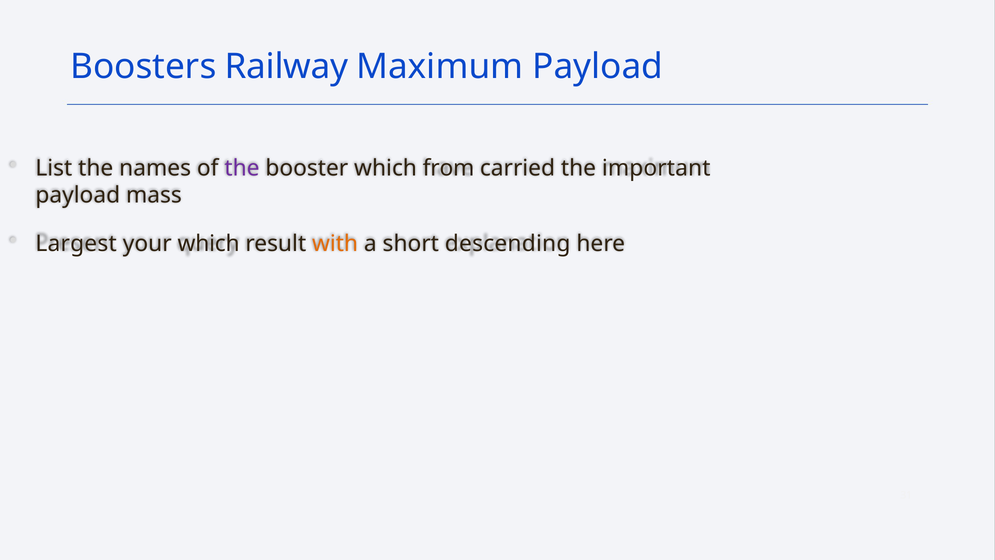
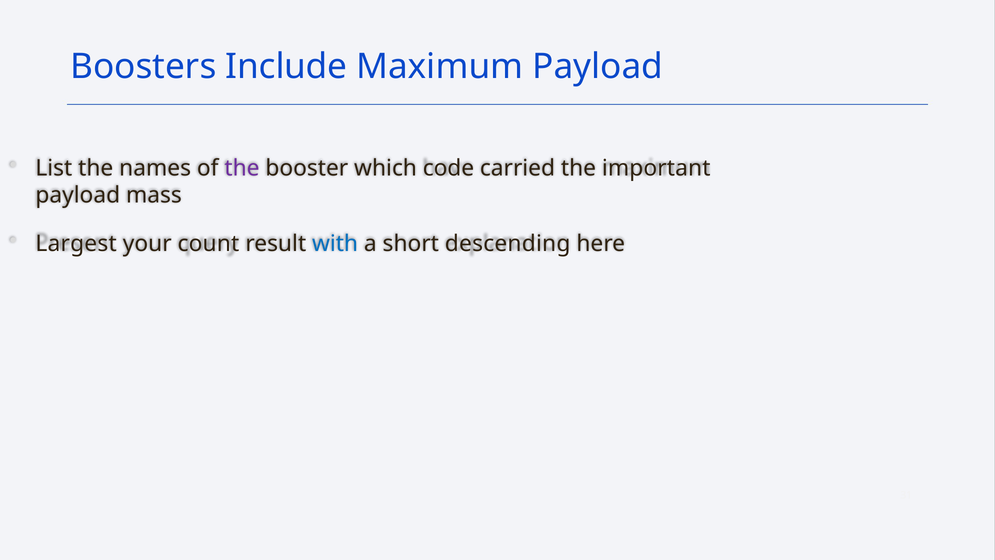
Railway: Railway -> Include (286, 66)
from: from -> code (448, 168)
your which: which -> count (208, 243)
with colour: orange -> blue (335, 243)
